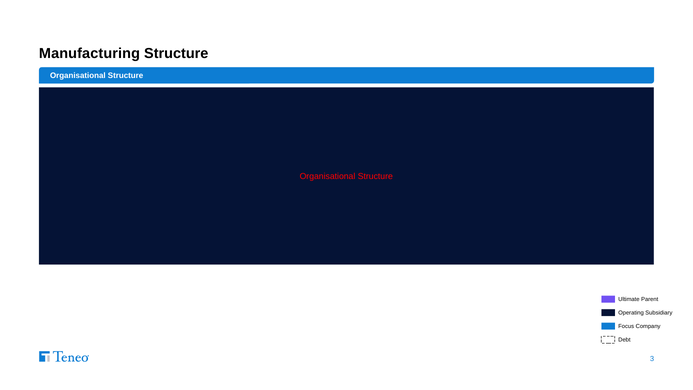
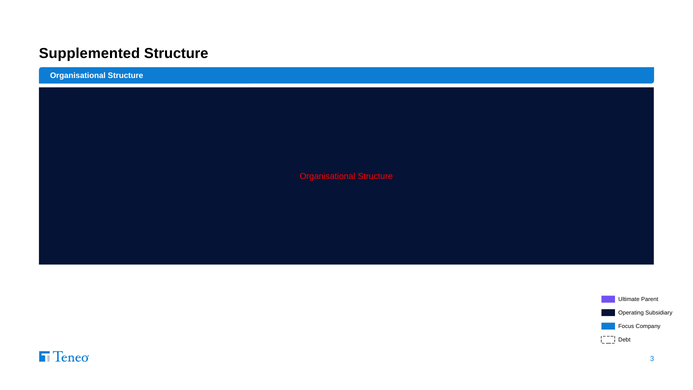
Manufacturing: Manufacturing -> Supplemented (89, 53)
